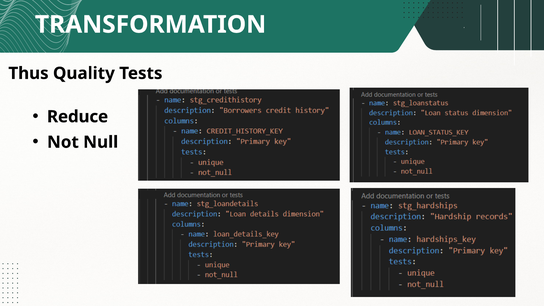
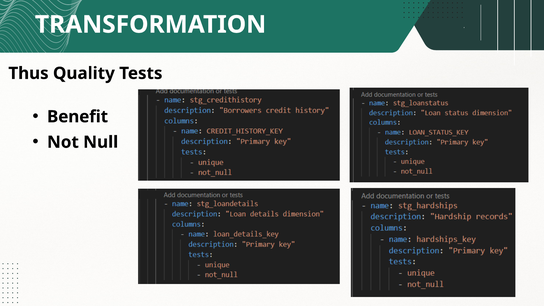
Reduce: Reduce -> Benefit (78, 117)
